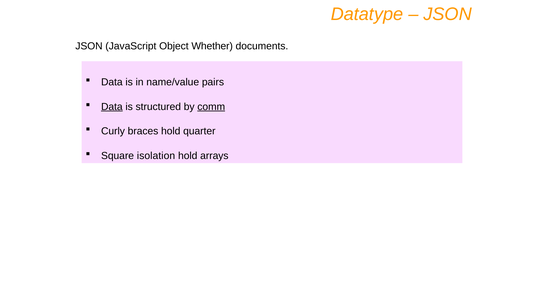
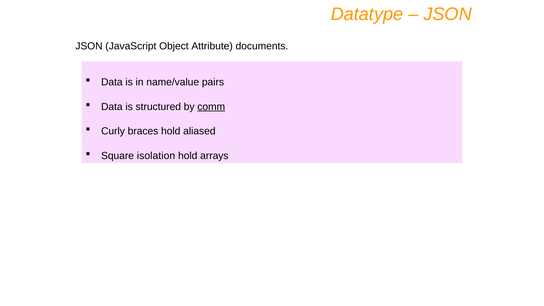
Whether: Whether -> Attribute (212, 46)
Data underline: present -> none (112, 107)
quarter: quarter -> aliased (199, 131)
